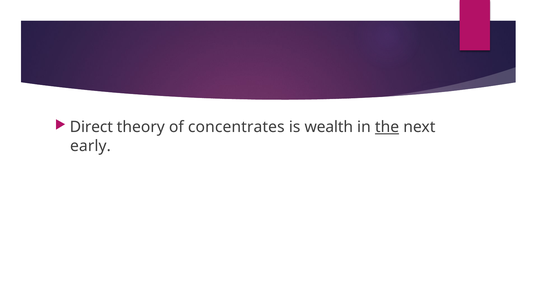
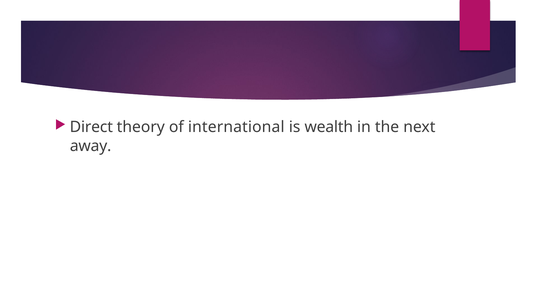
concentrates: concentrates -> international (236, 127)
the underline: present -> none (387, 127)
early: early -> away (91, 146)
